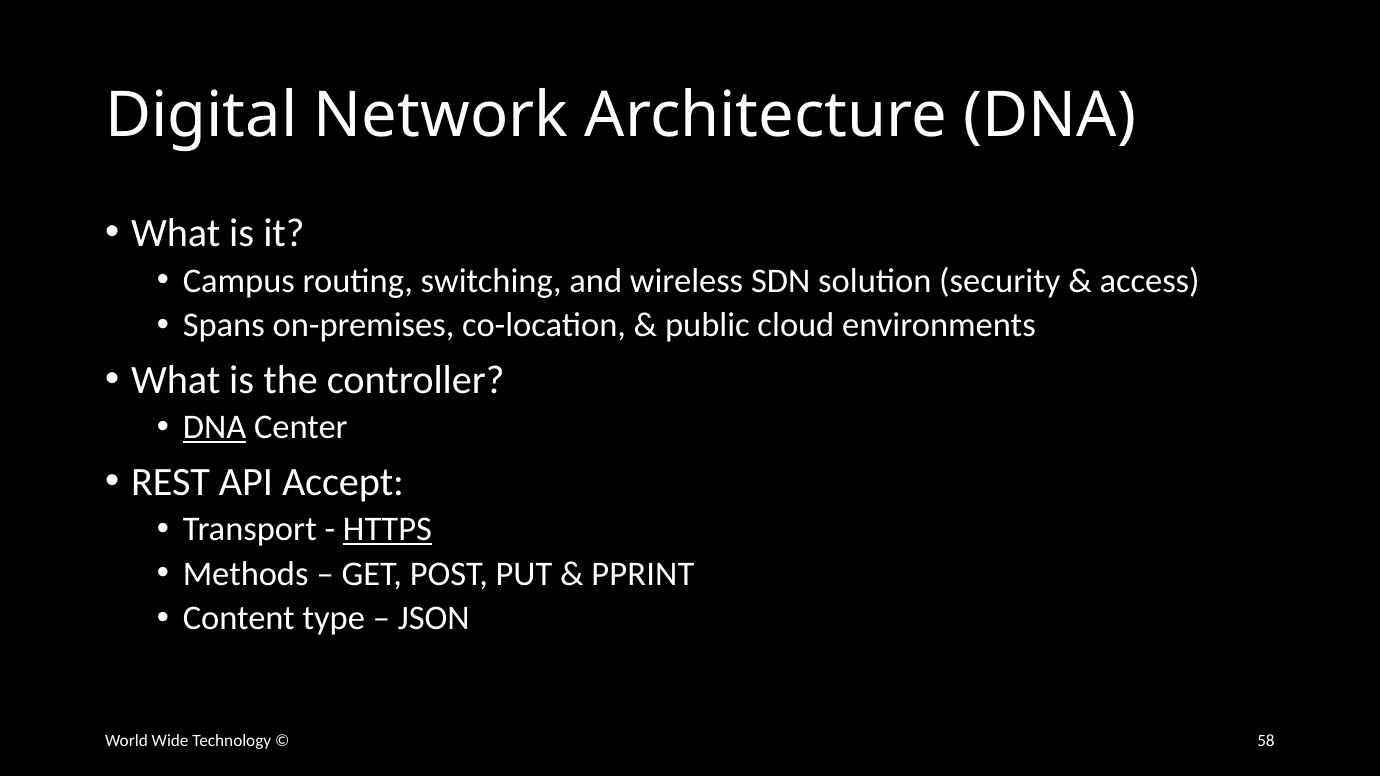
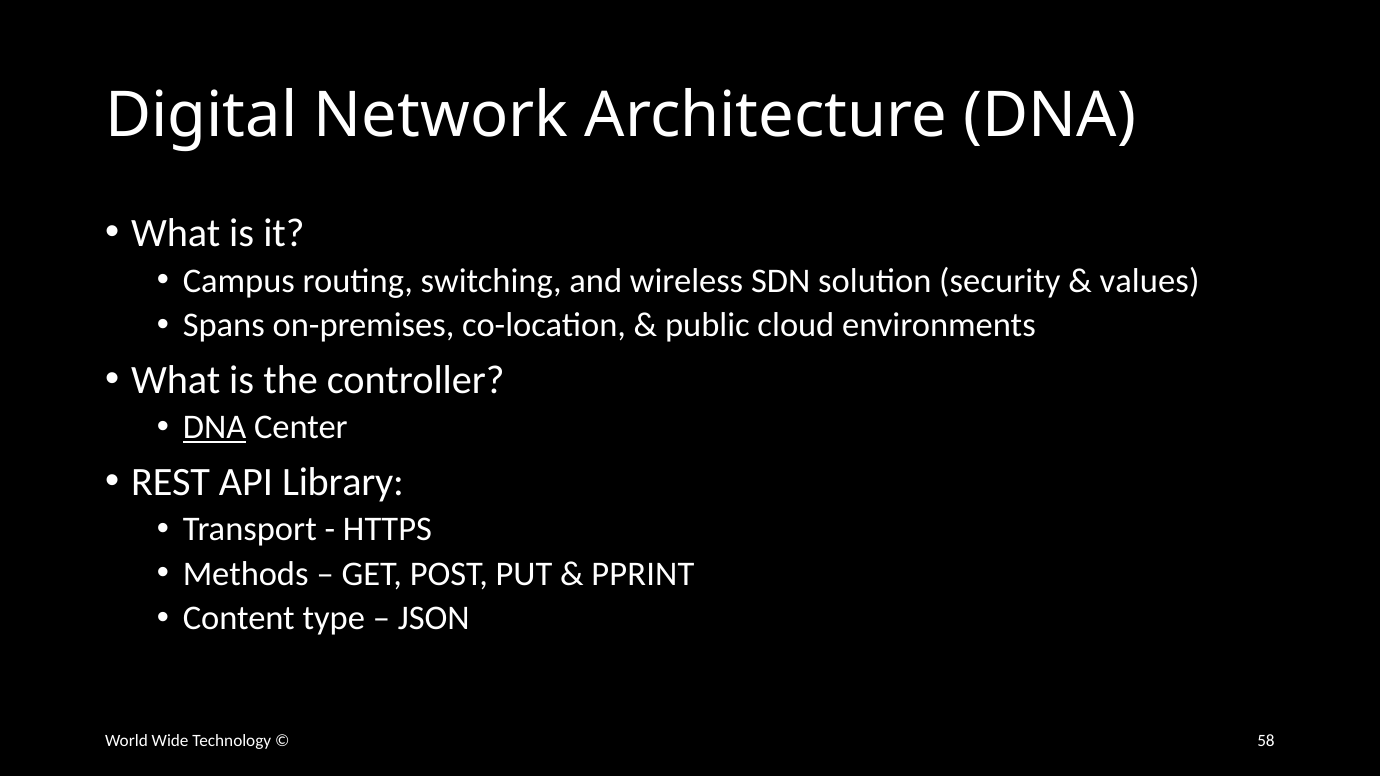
access: access -> values (1150, 281)
Accept: Accept -> Library (343, 482)
HTTPS underline: present -> none (387, 530)
